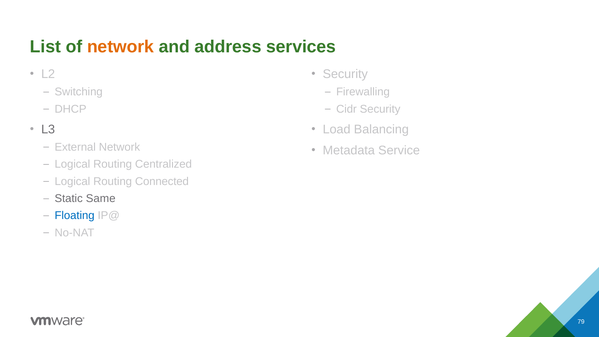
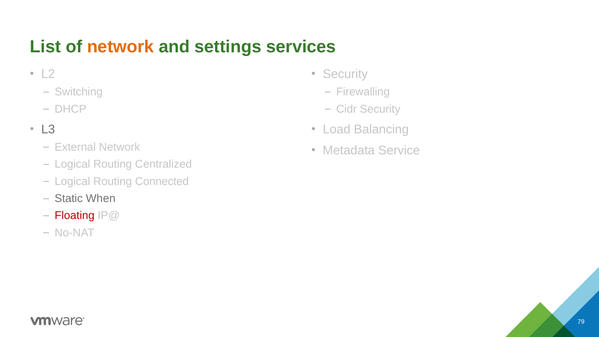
address: address -> settings (228, 47)
Same: Same -> When (101, 198)
Floating colour: blue -> red (75, 216)
